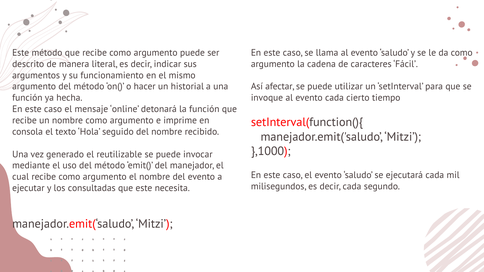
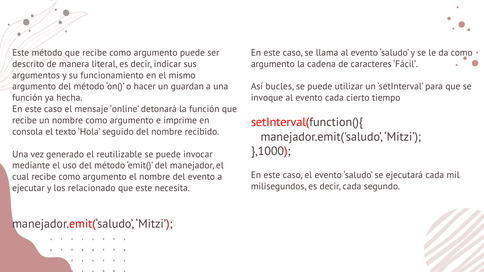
historial: historial -> guardan (187, 87)
afectar: afectar -> bucles (280, 87)
consultadas: consultadas -> relacionado (92, 188)
